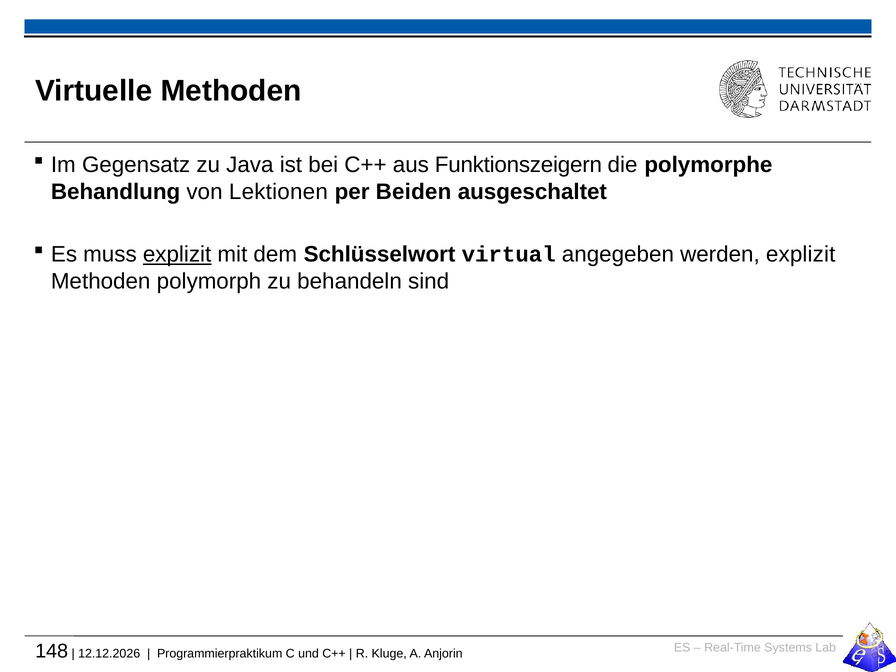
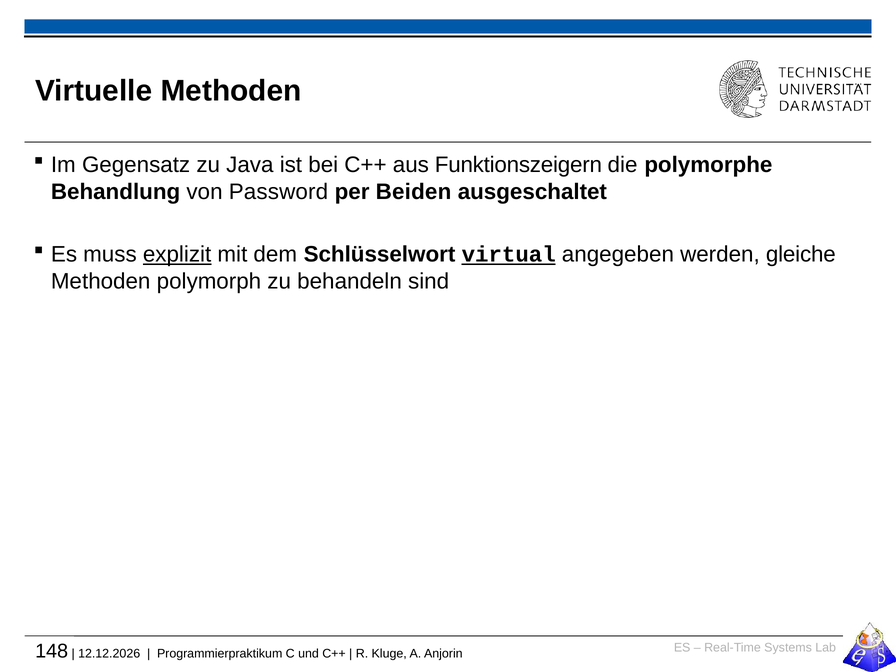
Lektionen: Lektionen -> Password (278, 192)
virtual underline: none -> present (509, 255)
werden explizit: explizit -> gleiche (801, 255)
